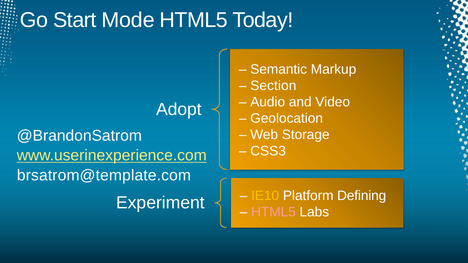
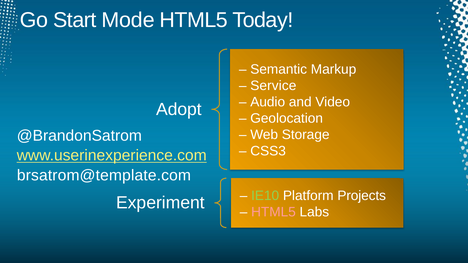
Section: Section -> Service (273, 86)
IE10 colour: yellow -> light green (265, 196)
Defining: Defining -> Projects (362, 196)
